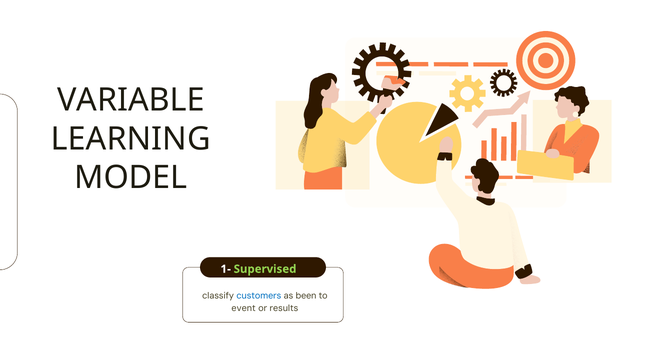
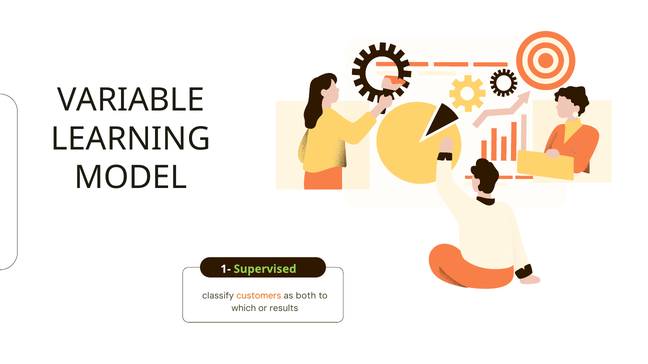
customers colour: blue -> orange (259, 296)
been: been -> both (306, 296)
event: event -> which (244, 309)
